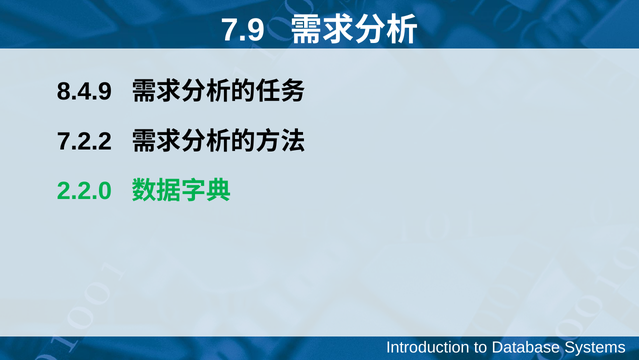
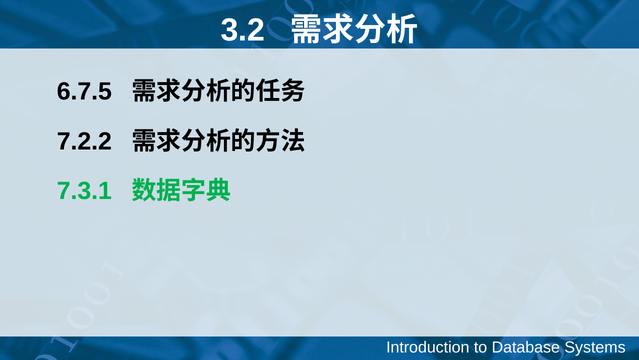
7.9: 7.9 -> 3.2 (243, 30)
8.4.9: 8.4.9 -> 6.7.5 (84, 91)
2.2.0: 2.2.0 -> 7.3.1 (84, 191)
